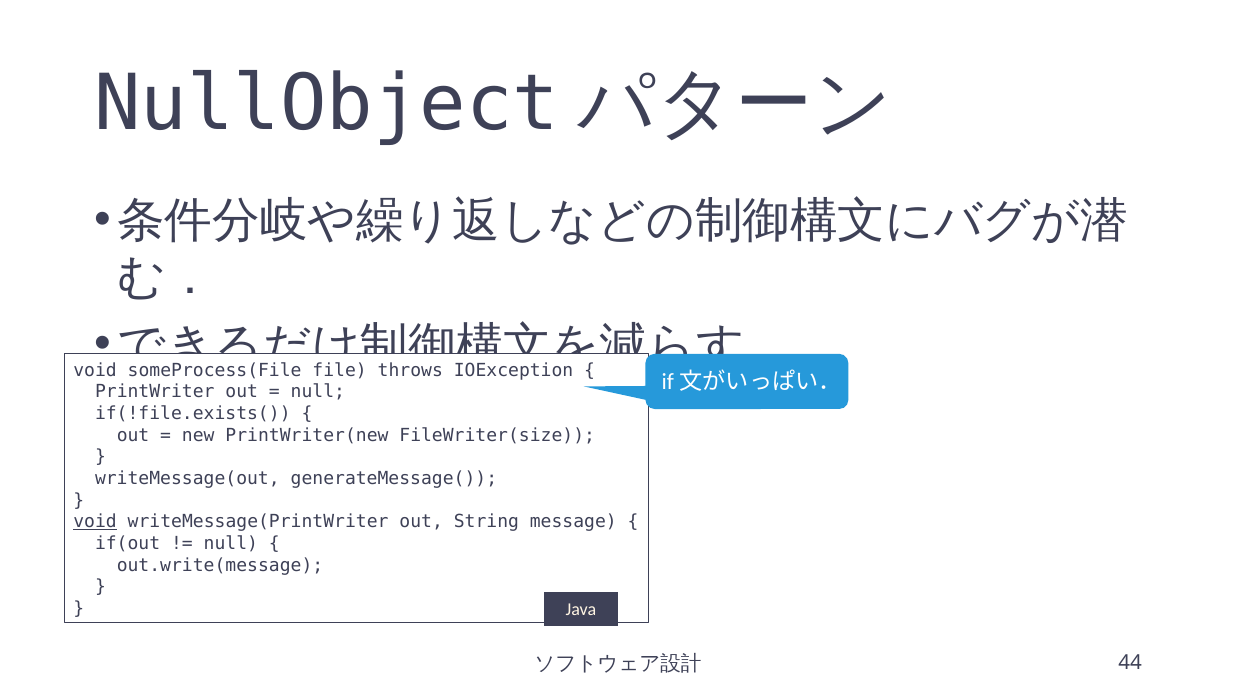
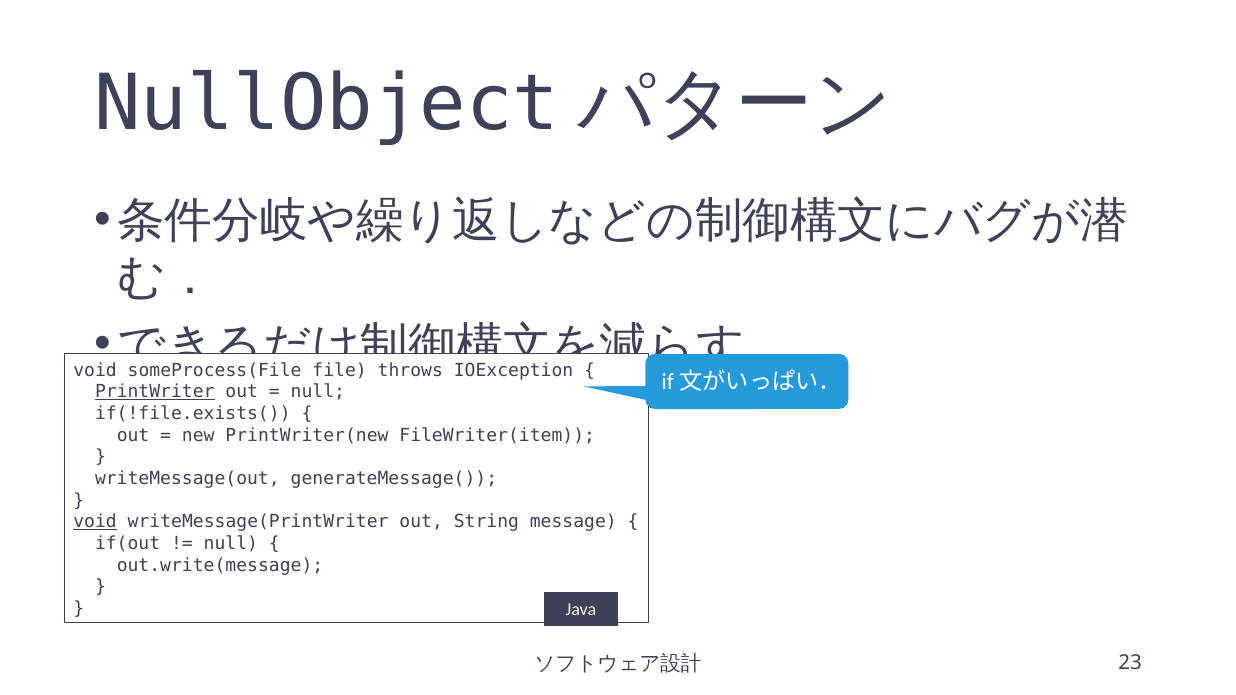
PrintWriter underline: none -> present (155, 392)
FileWriter(size: FileWriter(size -> FileWriter(item (497, 435)
44: 44 -> 23 (1130, 663)
